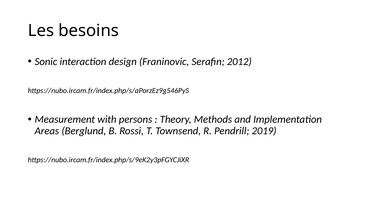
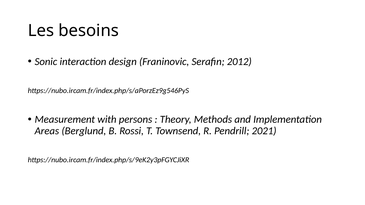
2019: 2019 -> 2021 (264, 131)
